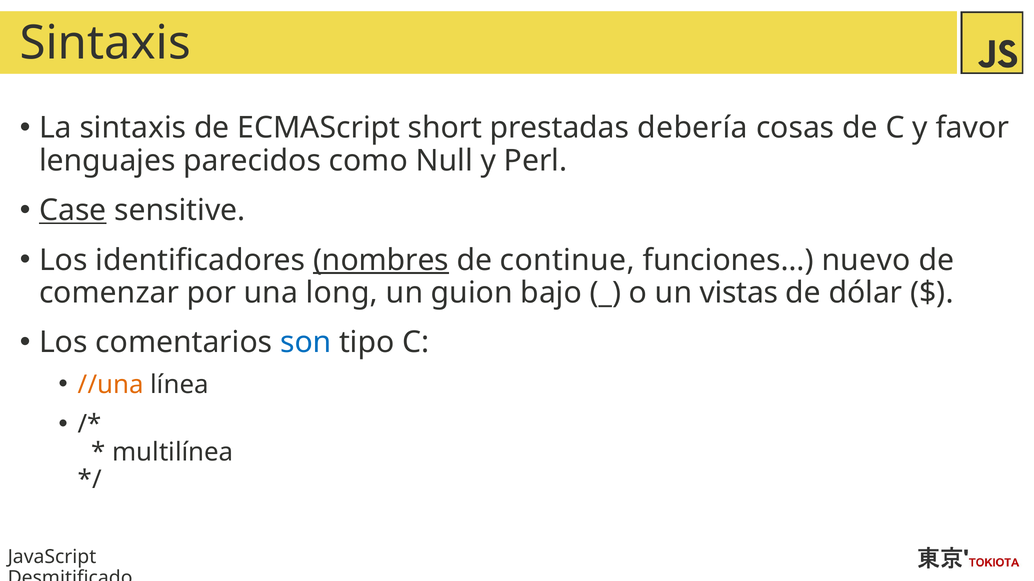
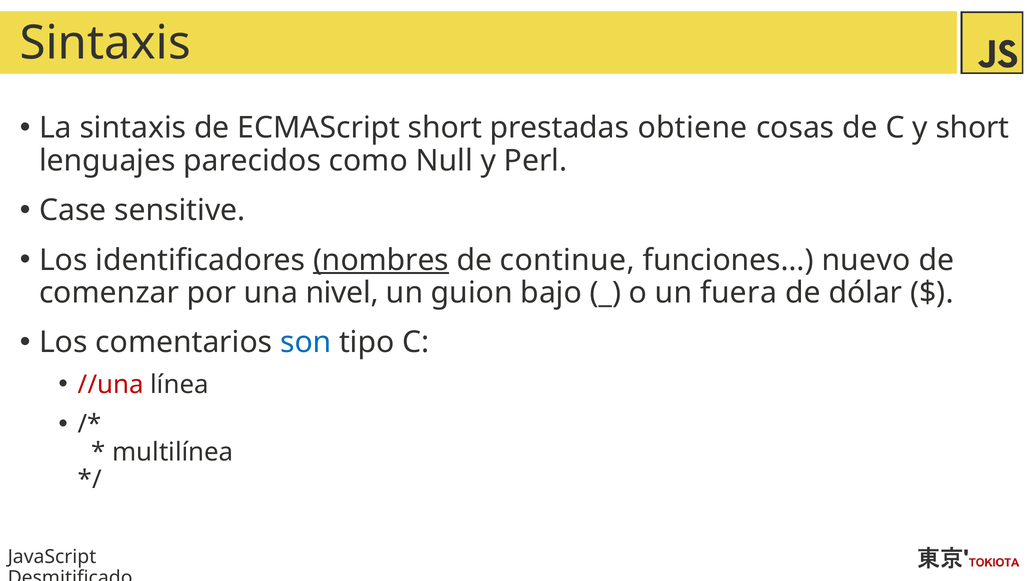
debería: debería -> obtiene (693, 128)
y favor: favor -> short (972, 128)
Case underline: present -> none (73, 211)
long: long -> nivel (342, 293)
vistas: vistas -> fuera (739, 293)
//una colour: orange -> red (111, 385)
